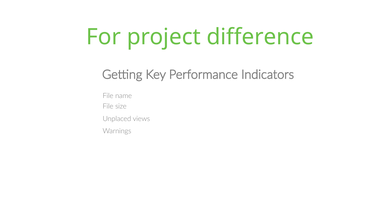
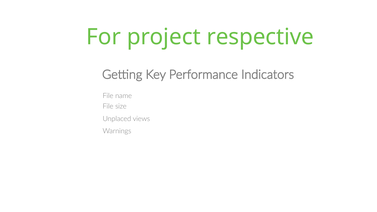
difference: difference -> respective (260, 37)
